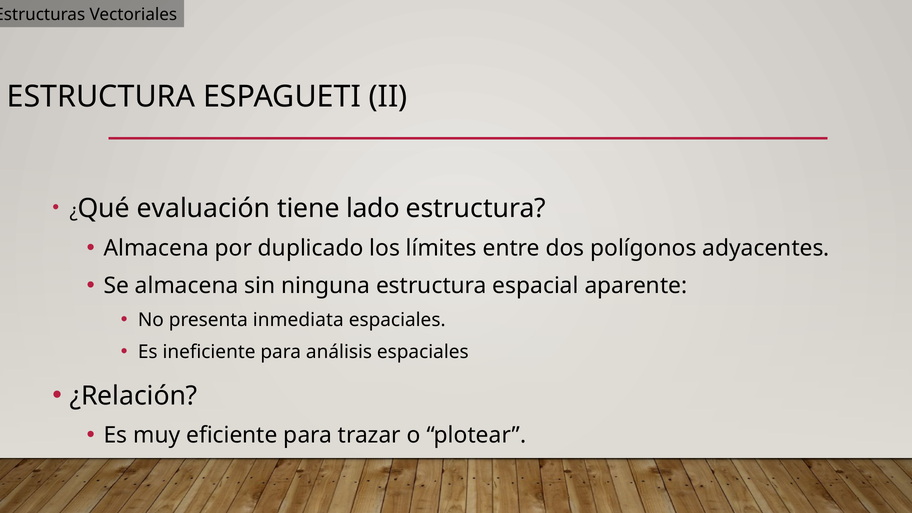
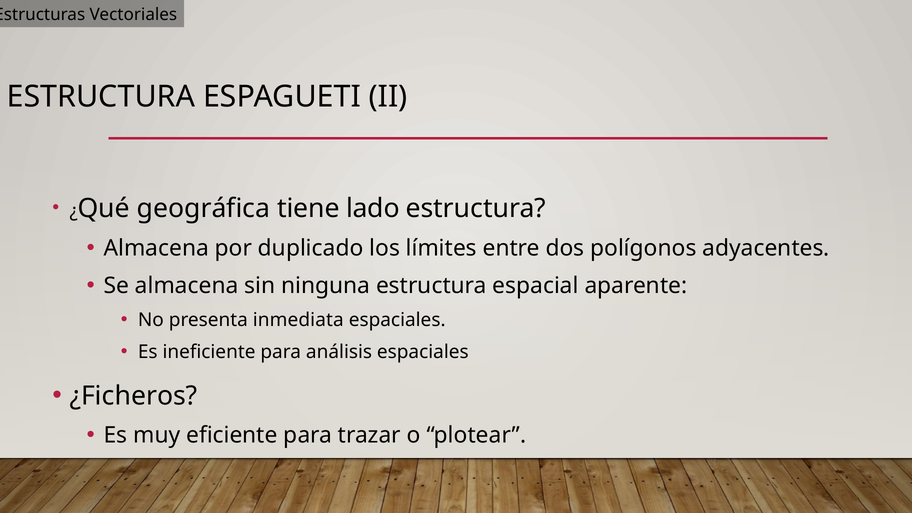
evaluación: evaluación -> geográfica (203, 209)
¿Relación: ¿Relación -> ¿Ficheros (133, 396)
